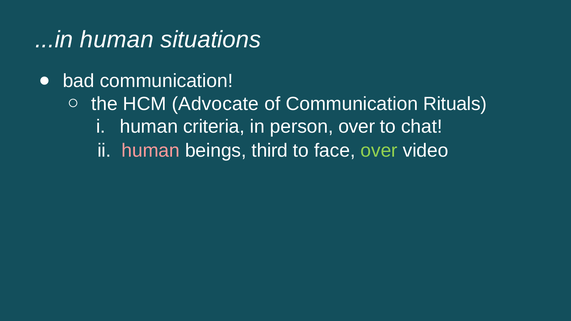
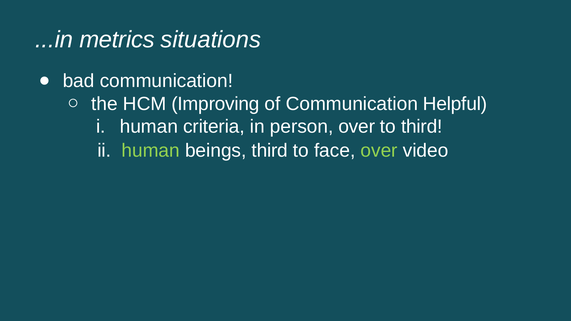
...in human: human -> metrics (117, 40)
Advocate: Advocate -> Improving (215, 104)
Rituals: Rituals -> Helpful (455, 104)
to chat: chat -> third (422, 127)
human colour: pink -> light green (151, 151)
